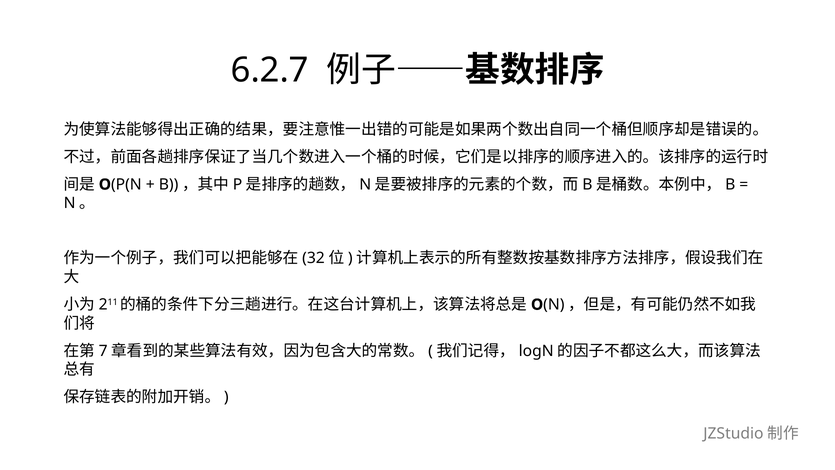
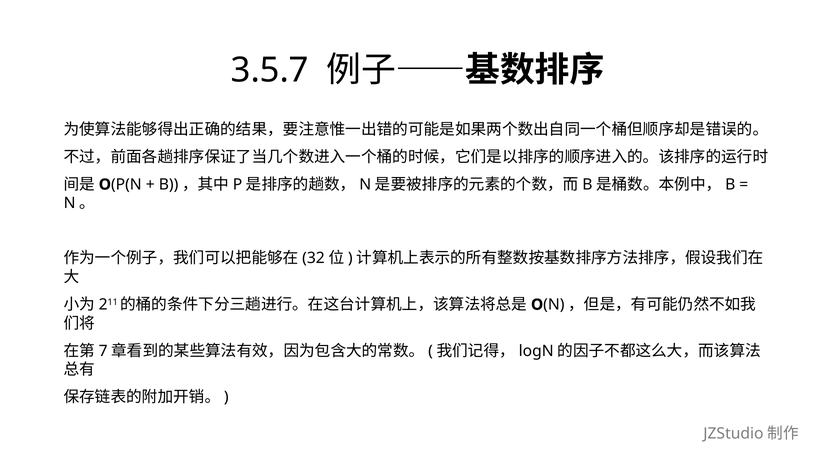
6.2.7: 6.2.7 -> 3.5.7 (270, 70)
